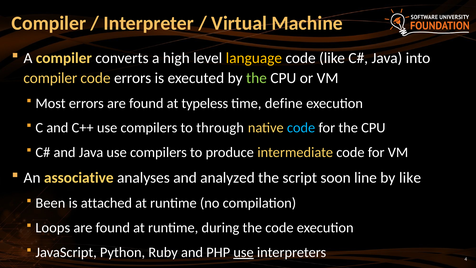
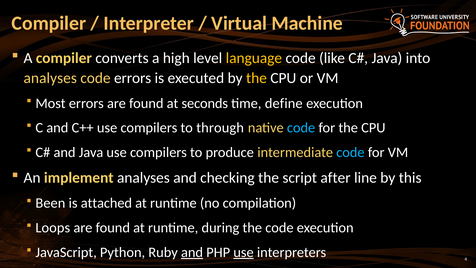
compiler: compiler -> analyses (50, 78)
the colour: light green -> yellow (256, 78)
typeless: typeless -> seconds (205, 103)
code colour: white -> light blue (350, 152)
associative: associative -> implement (79, 178)
analyzed: analyzed -> checking (227, 178)
soon: soon -> after (336, 178)
by like: like -> this (410, 178)
and underline: none -> present (192, 252)
